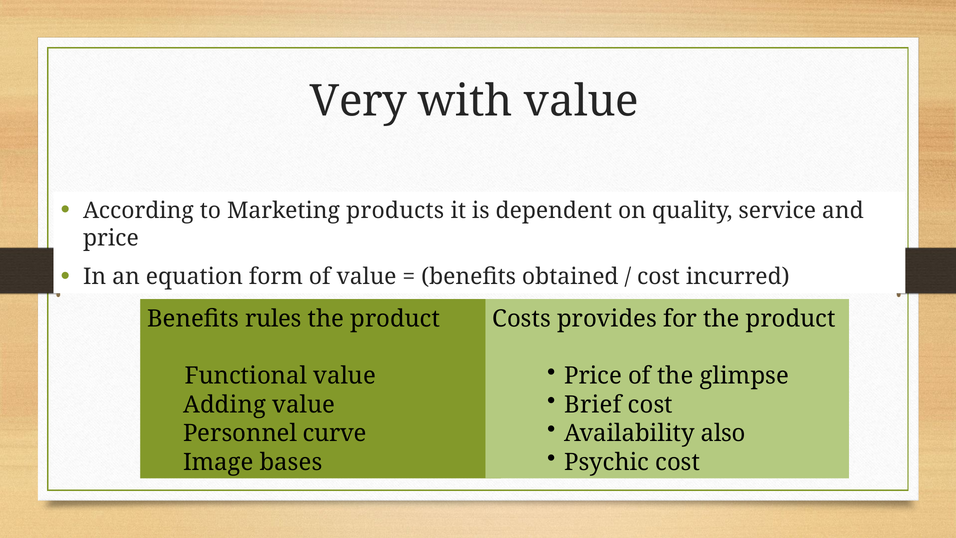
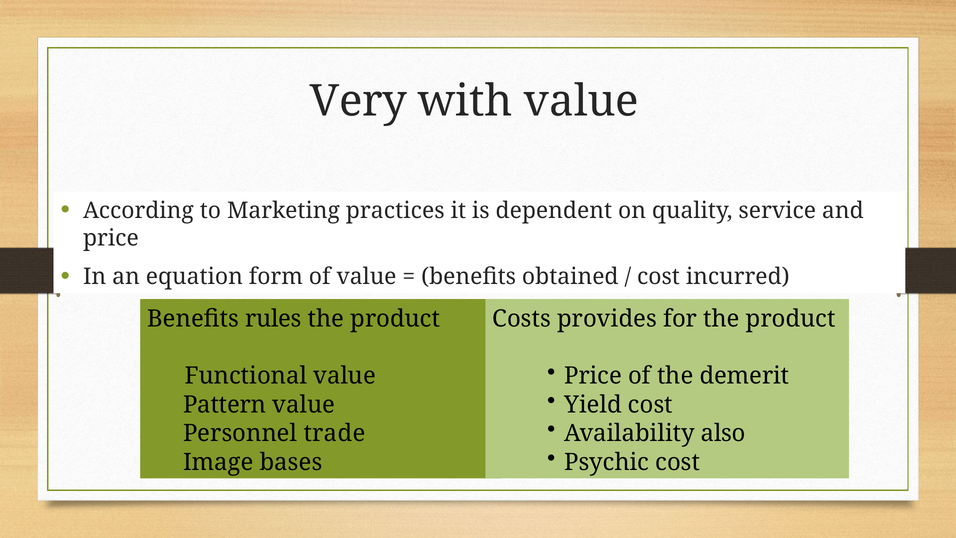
products: products -> practices (395, 210)
glimpse: glimpse -> demerit (745, 376)
Brief: Brief -> Yield (593, 405)
Adding: Adding -> Pattern (225, 405)
curve: curve -> trade (335, 433)
